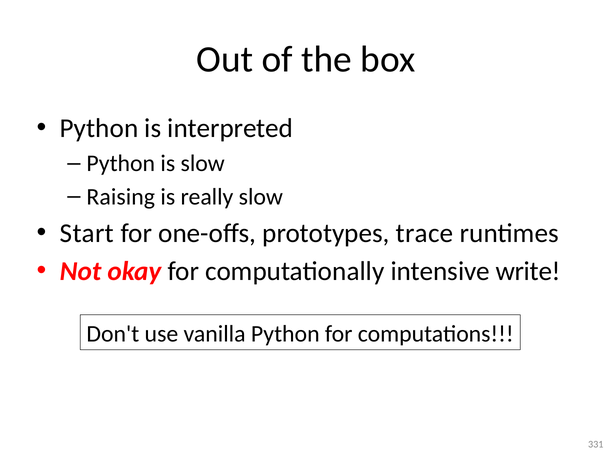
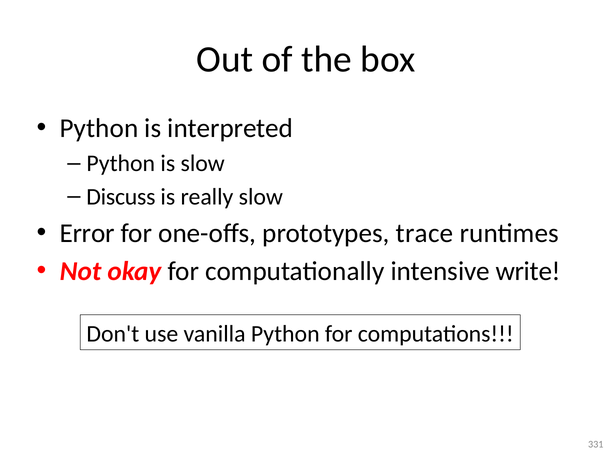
Raising: Raising -> Discuss (121, 197)
Start: Start -> Error (87, 233)
